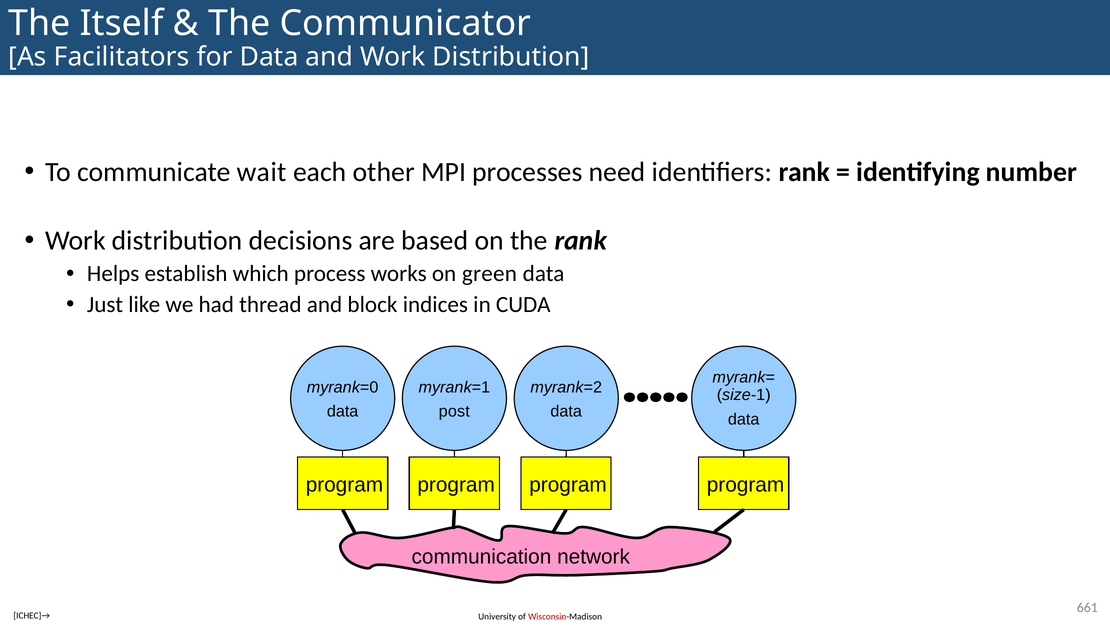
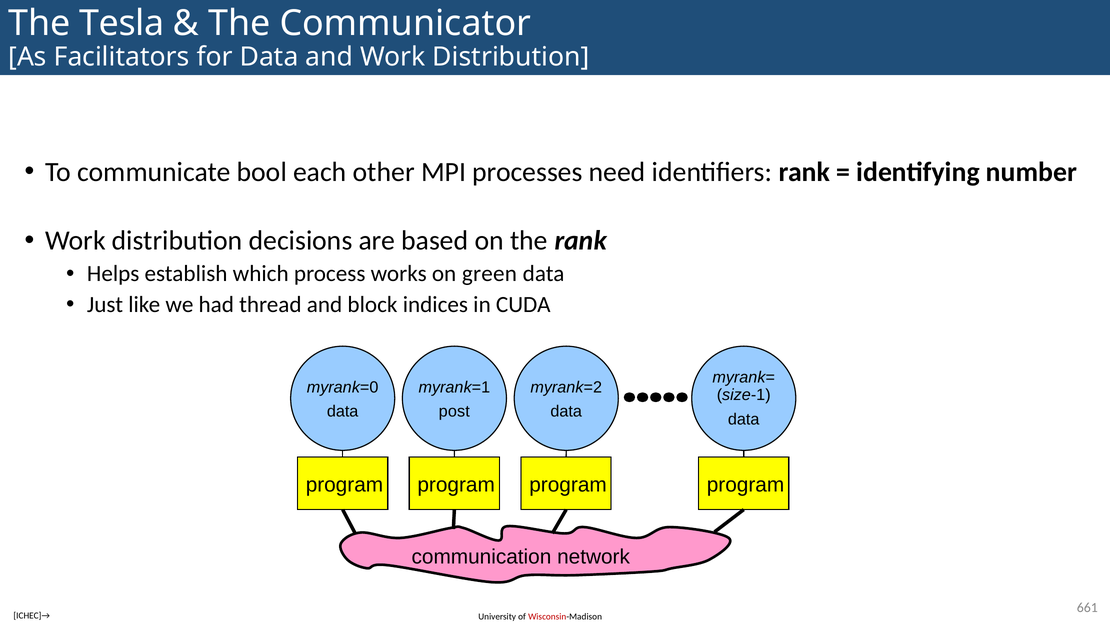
Itself: Itself -> Tesla (122, 23)
wait: wait -> bool (262, 172)
